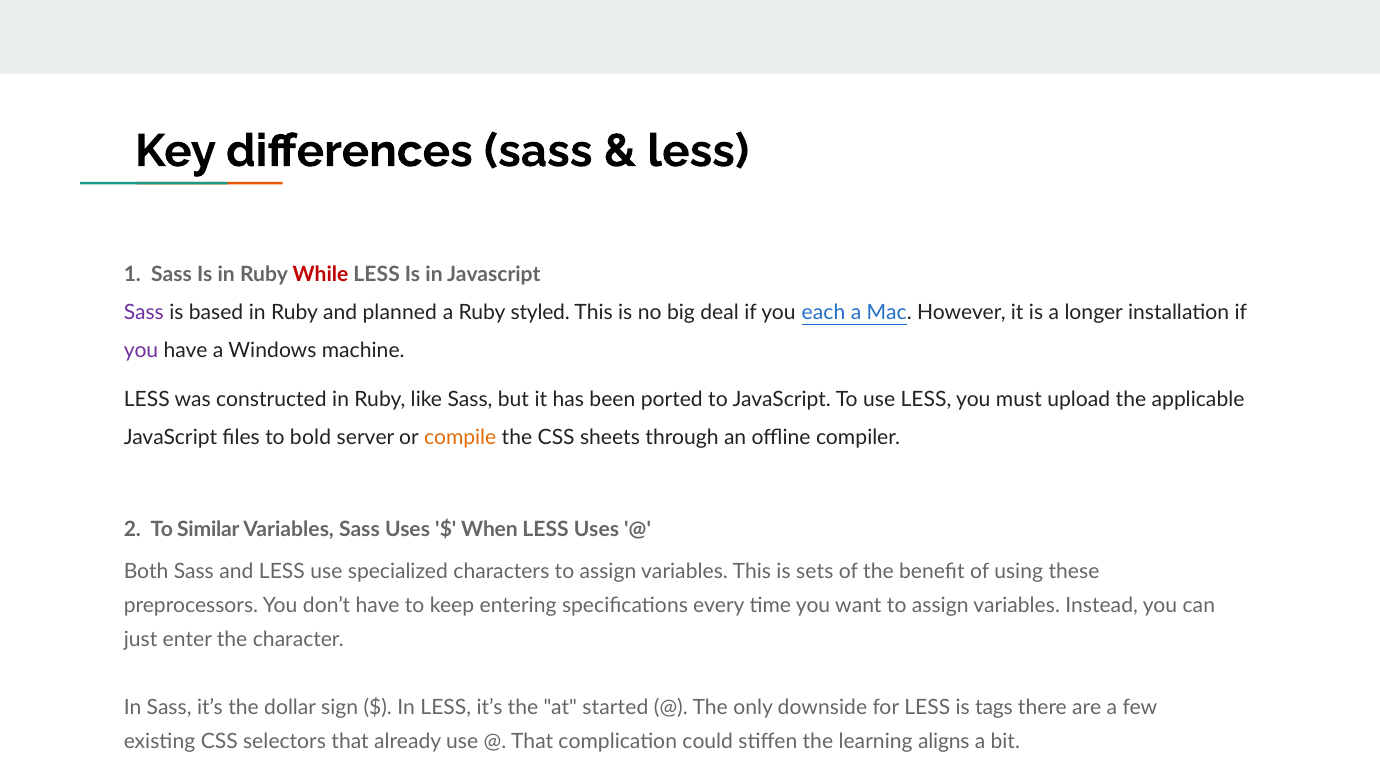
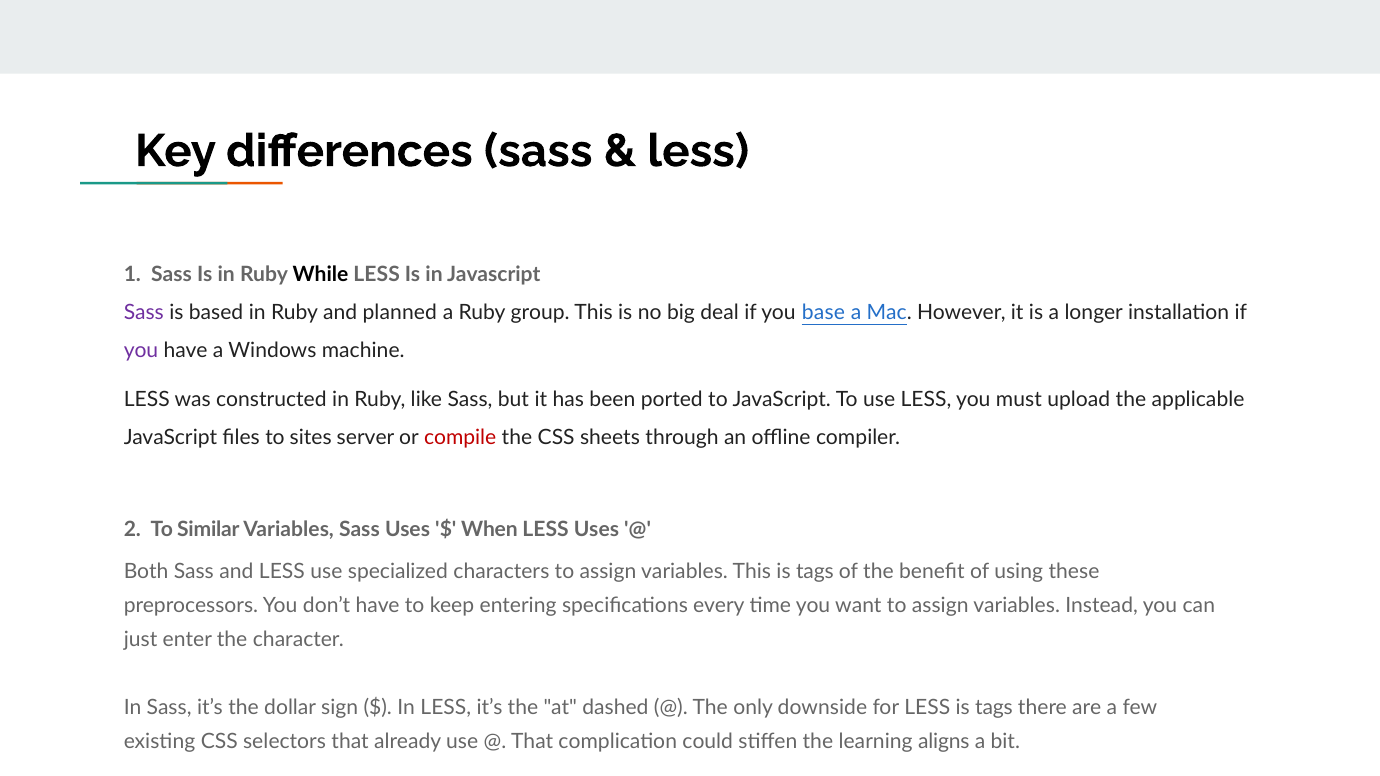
While colour: red -> black (320, 274)
styled: styled -> group (540, 312)
each: each -> base (823, 312)
bold: bold -> sites (311, 438)
compile colour: orange -> red (460, 438)
This is sets: sets -> tags (815, 571)
started: started -> dashed (615, 708)
